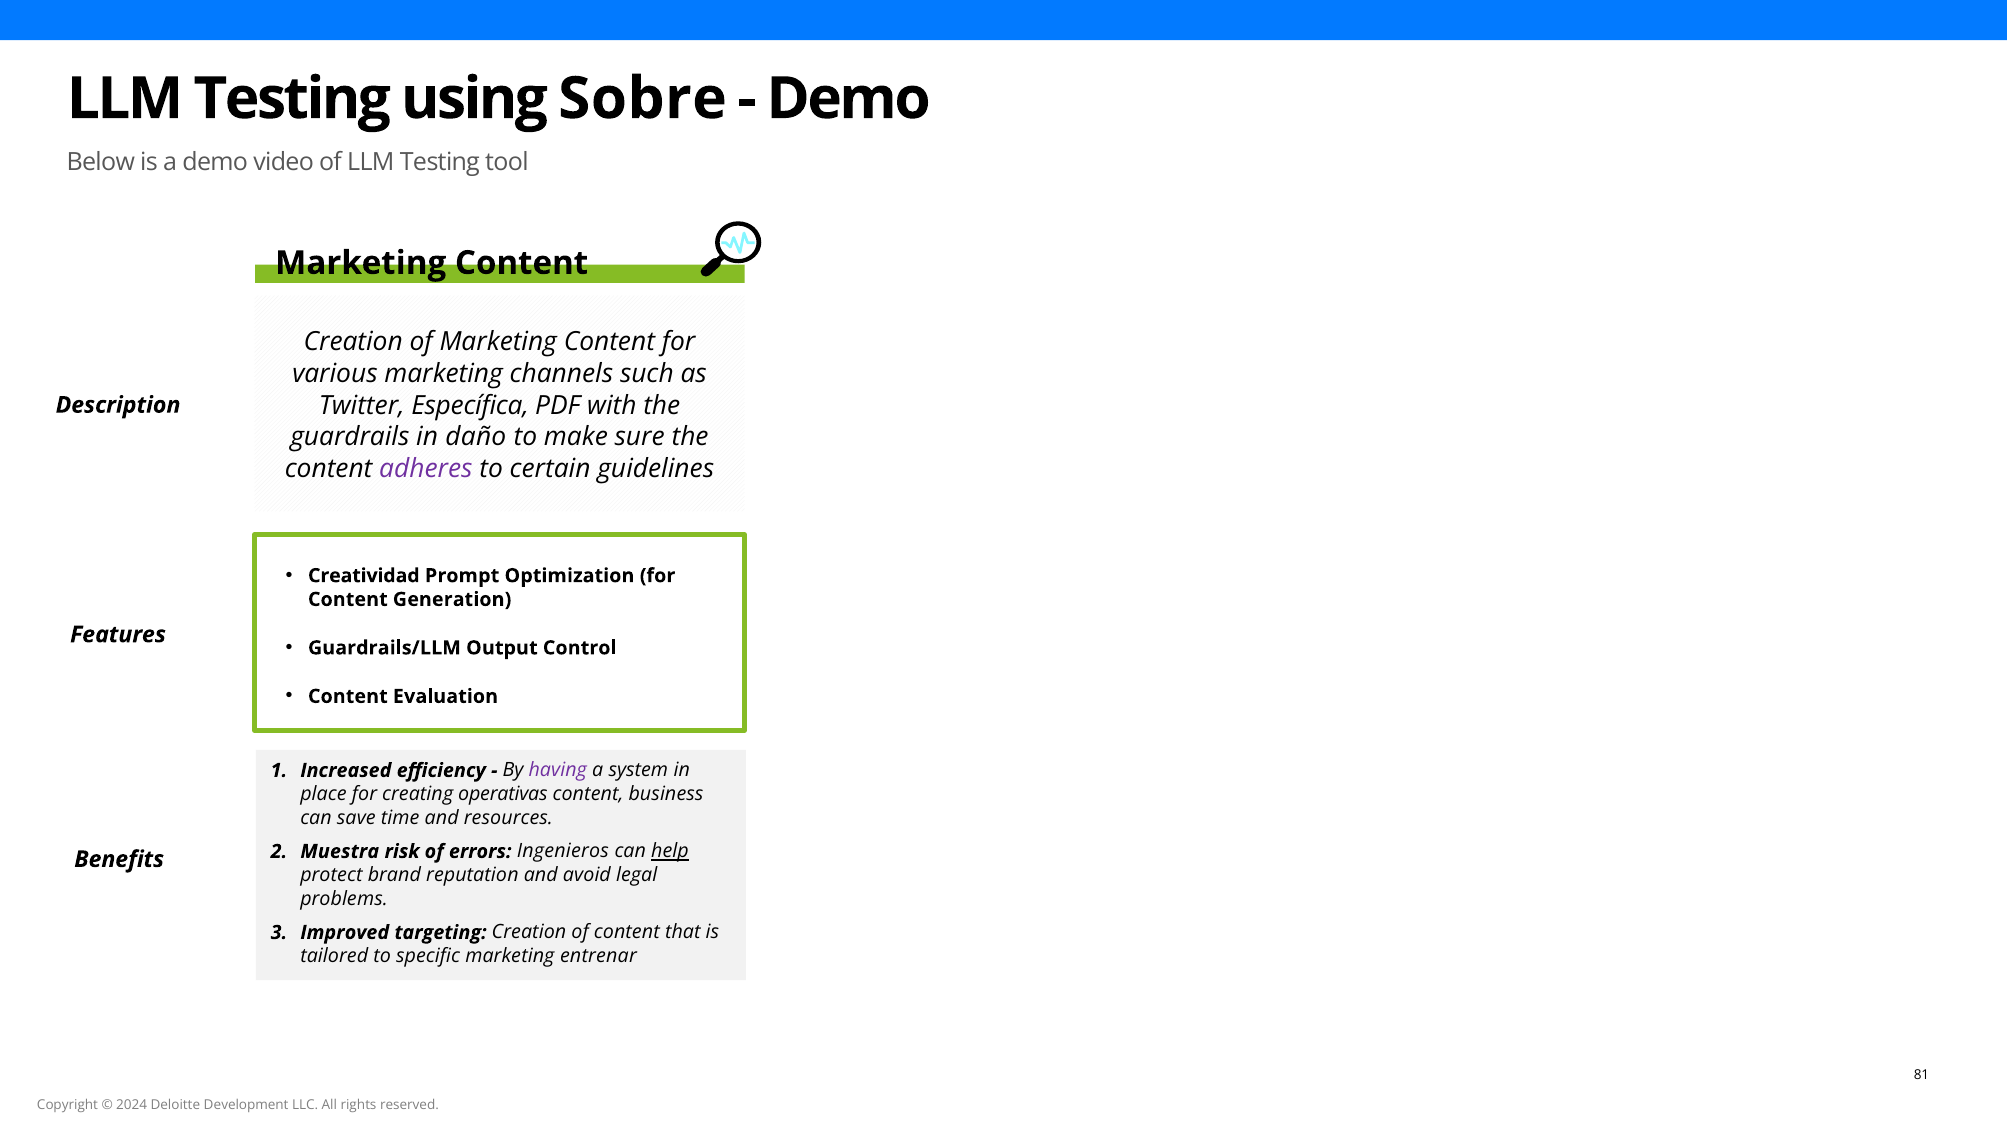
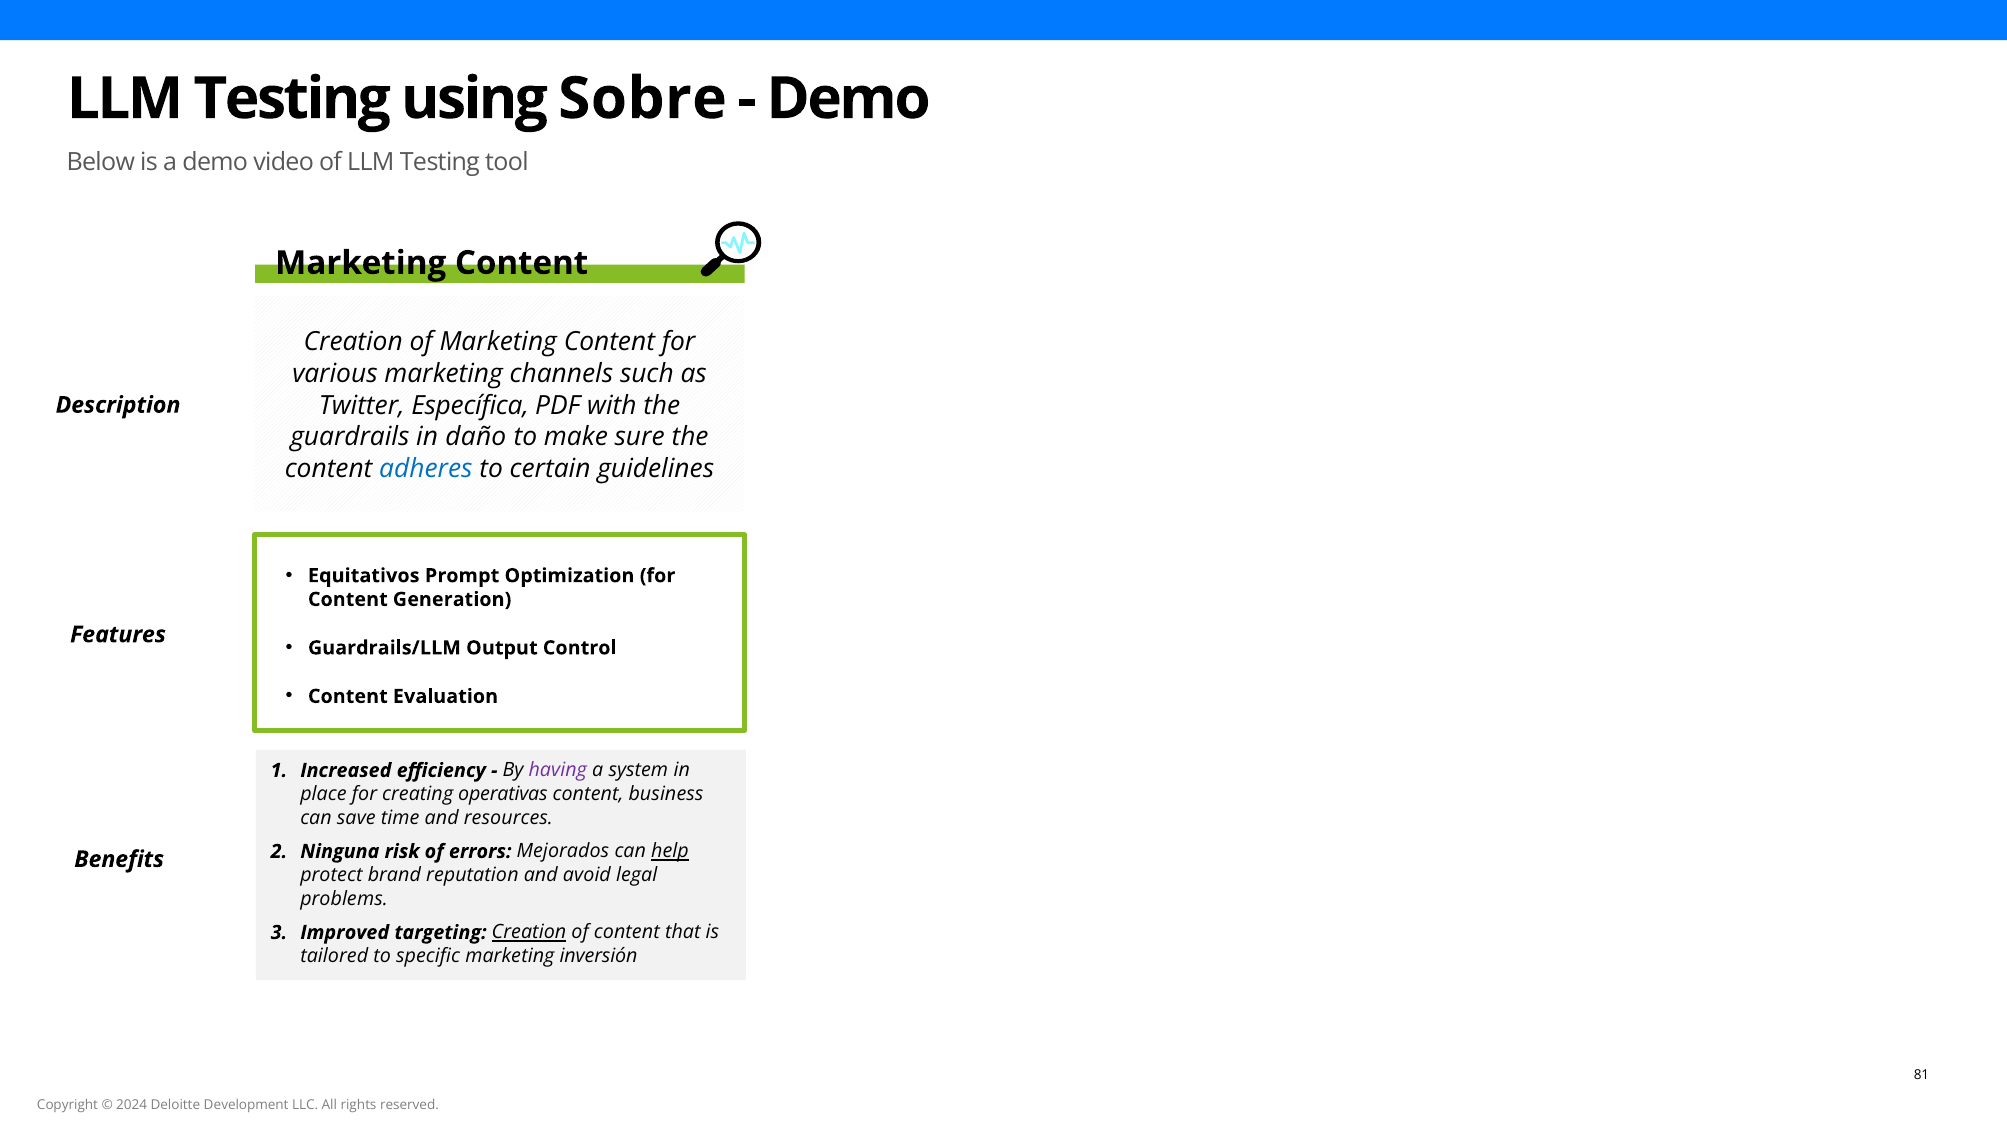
adheres colour: purple -> blue (426, 469)
Creatividad: Creatividad -> Equitativos (364, 576)
Muestra: Muestra -> Ninguna (340, 851)
Ingenieros: Ingenieros -> Mejorados (563, 851)
Creation underline: none -> present (529, 932)
entrenar: entrenar -> inversión (599, 956)
